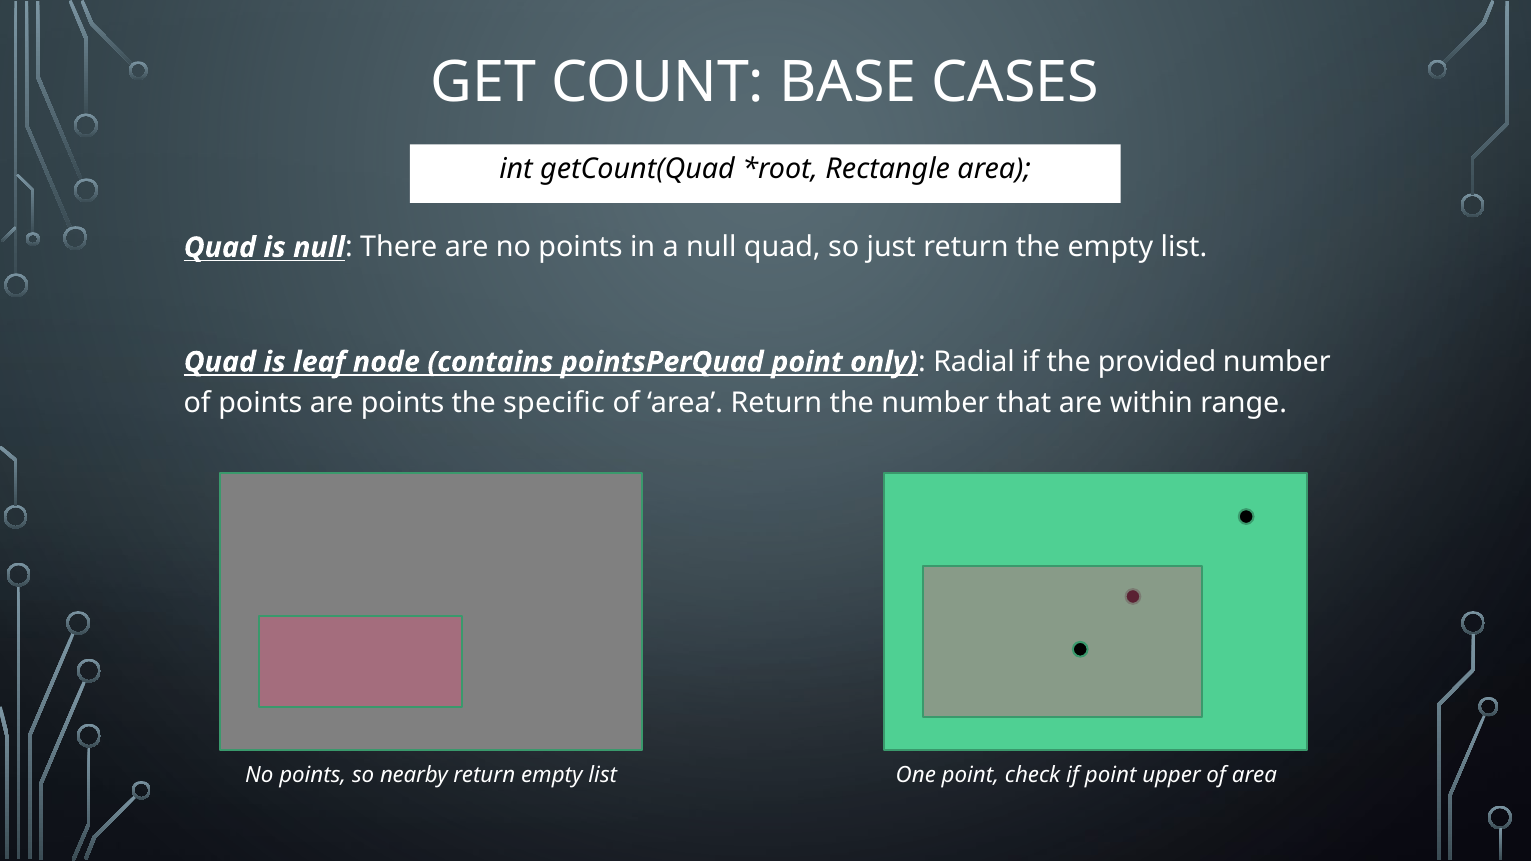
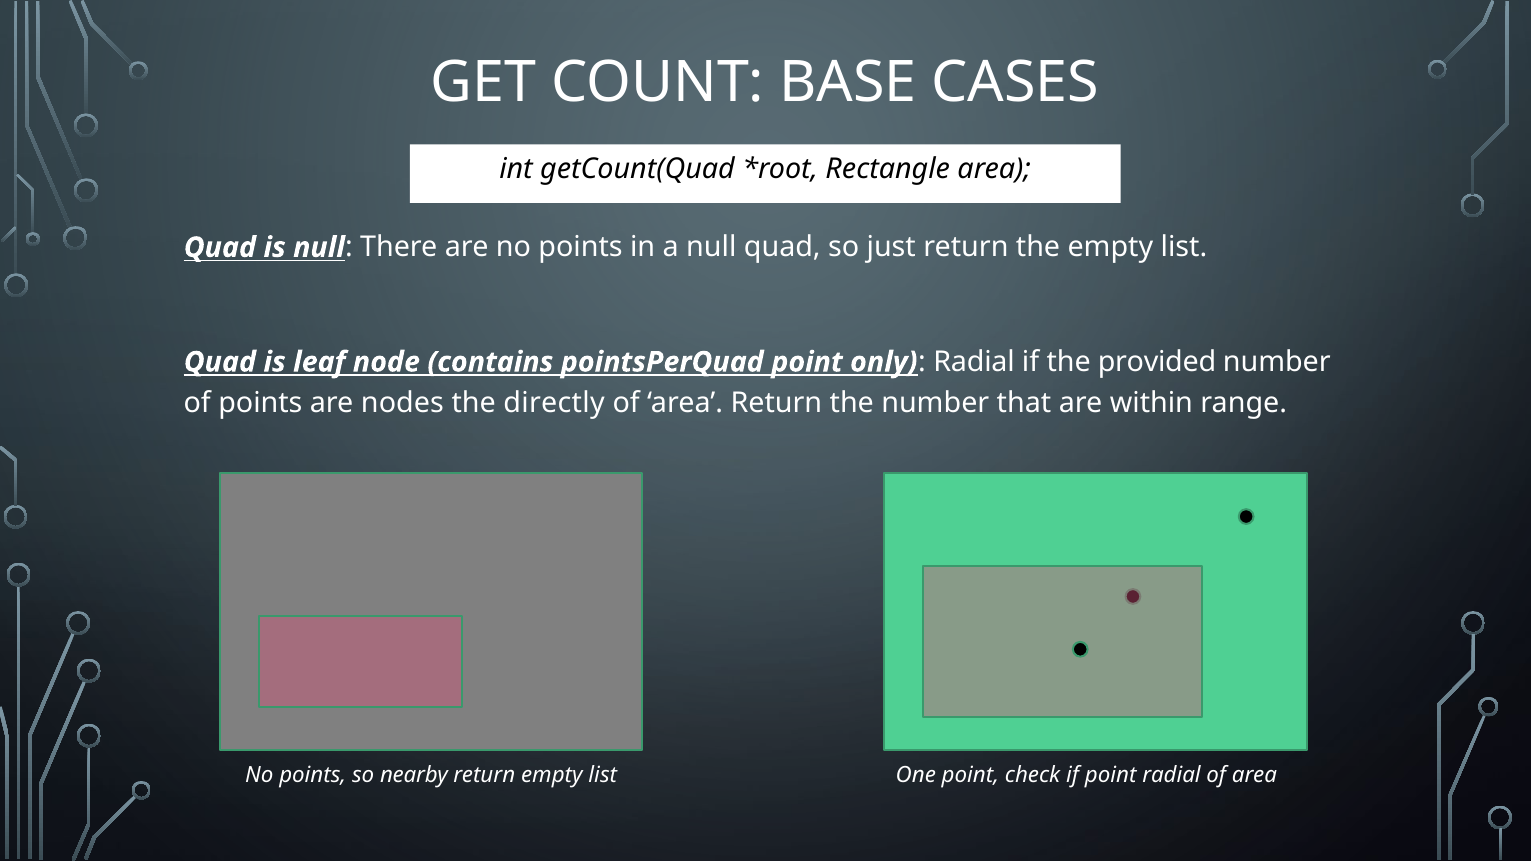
are points: points -> nodes (402, 403)
specific: specific -> directly (554, 403)
point upper: upper -> radial (1171, 776)
